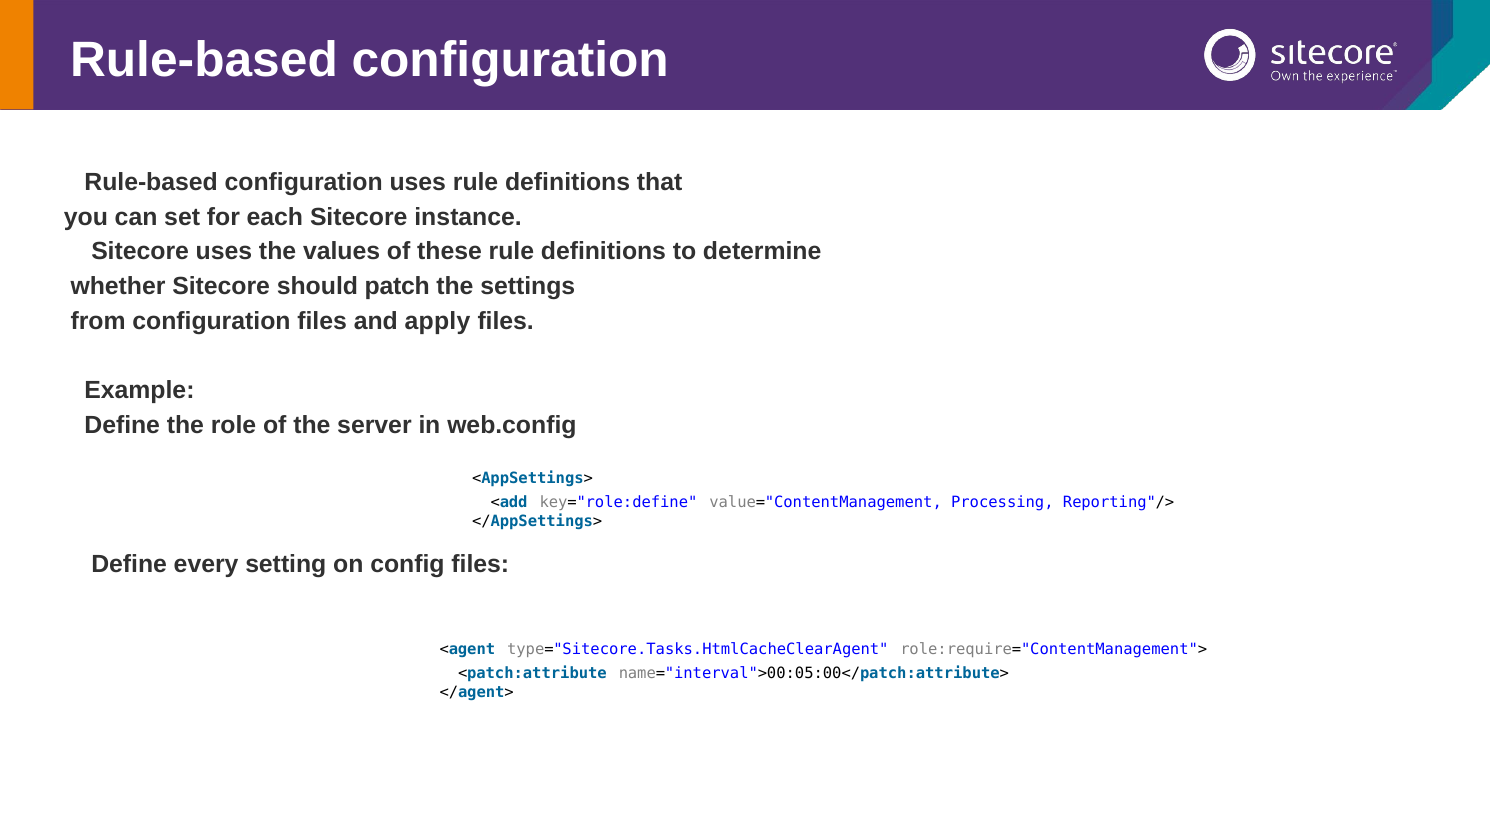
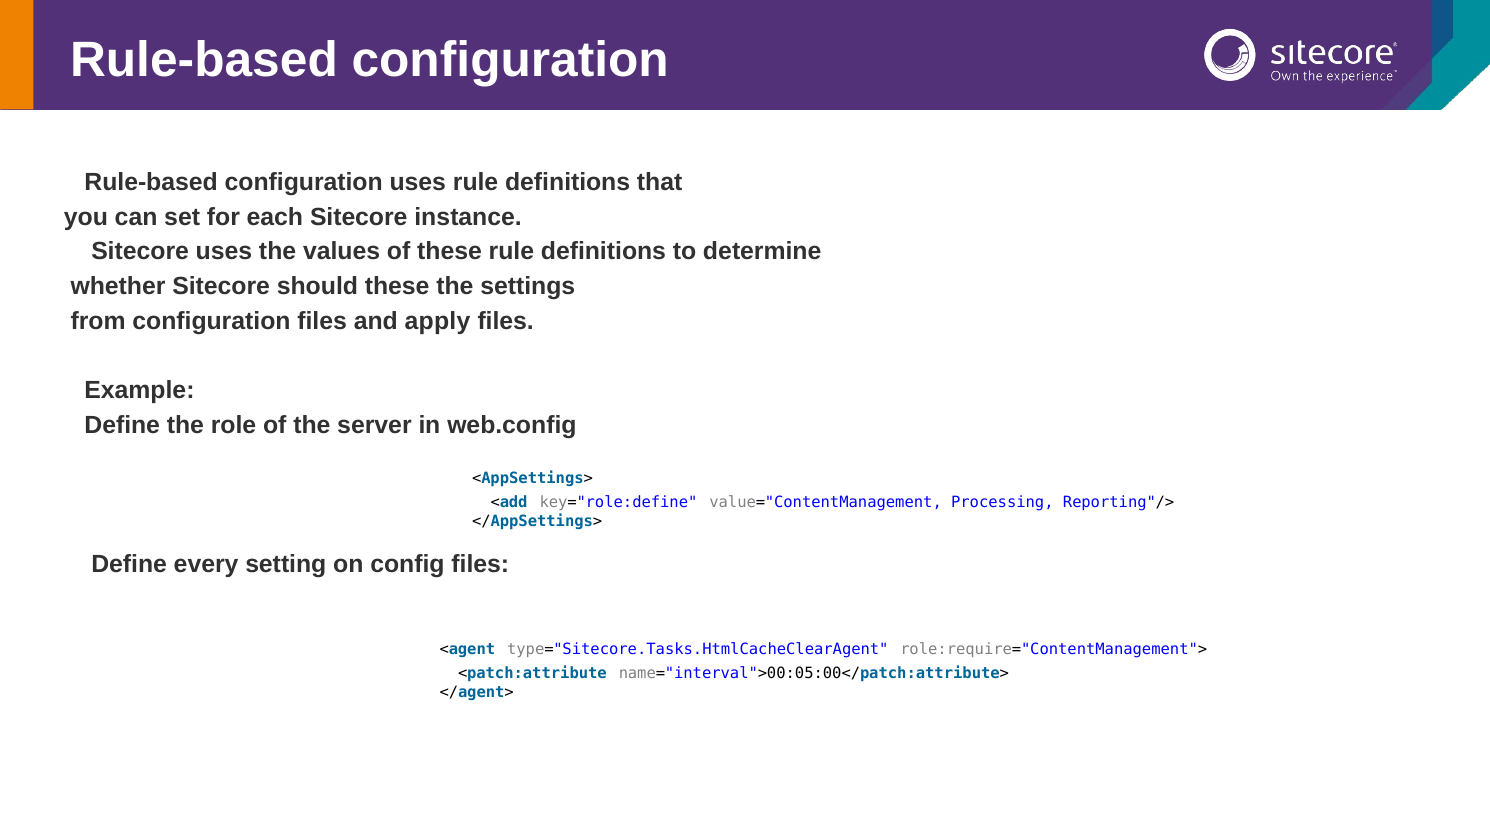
should patch: patch -> these (397, 286)
